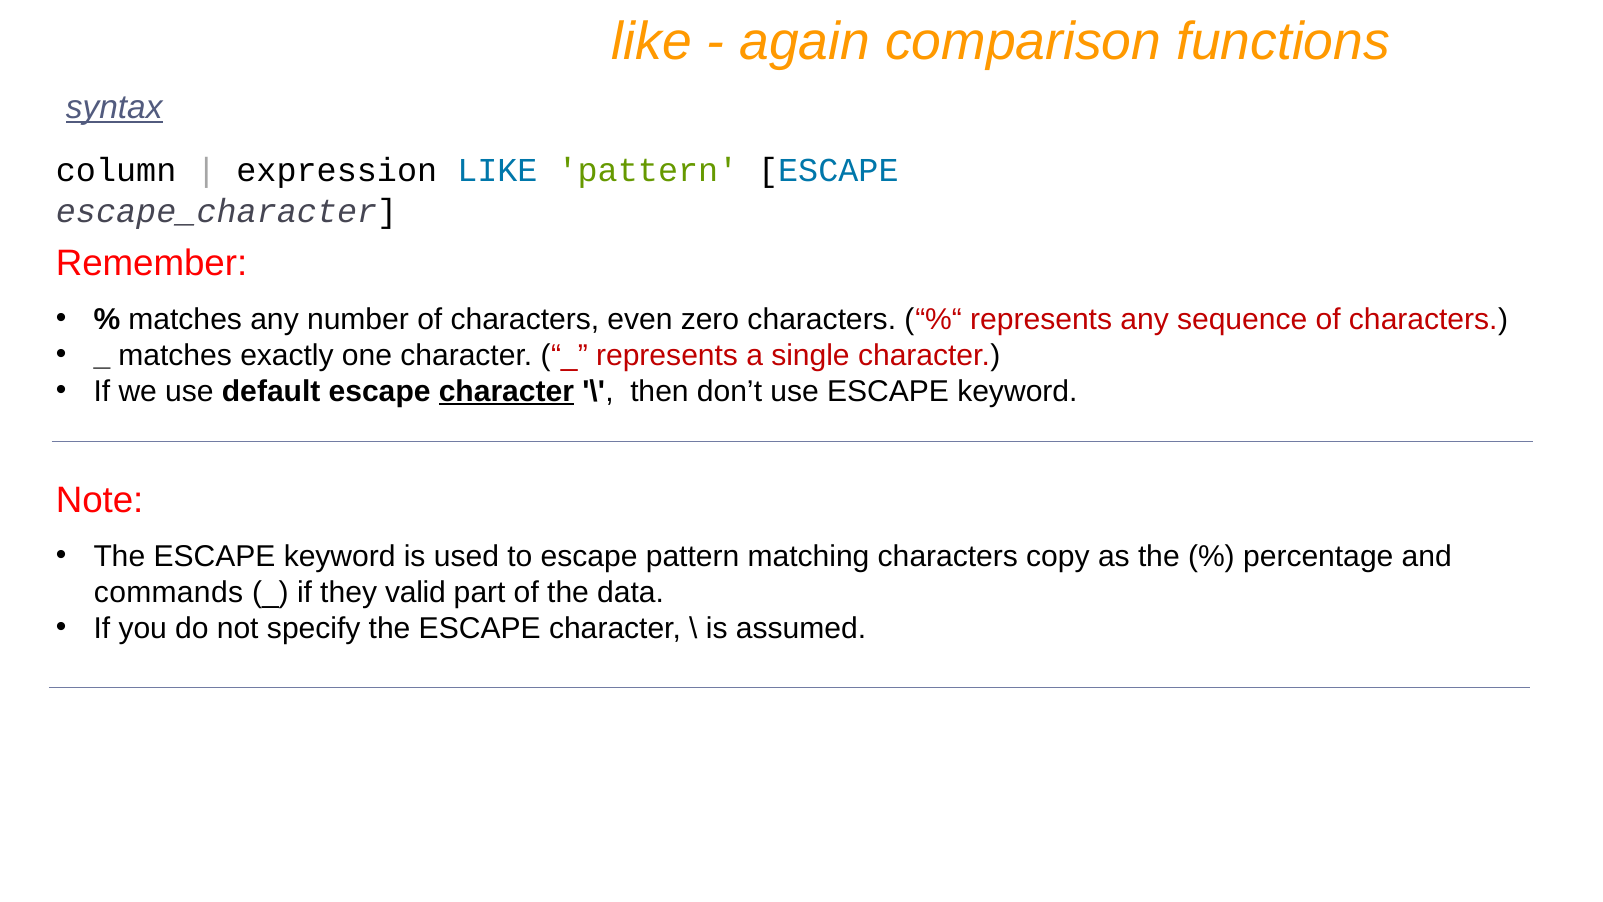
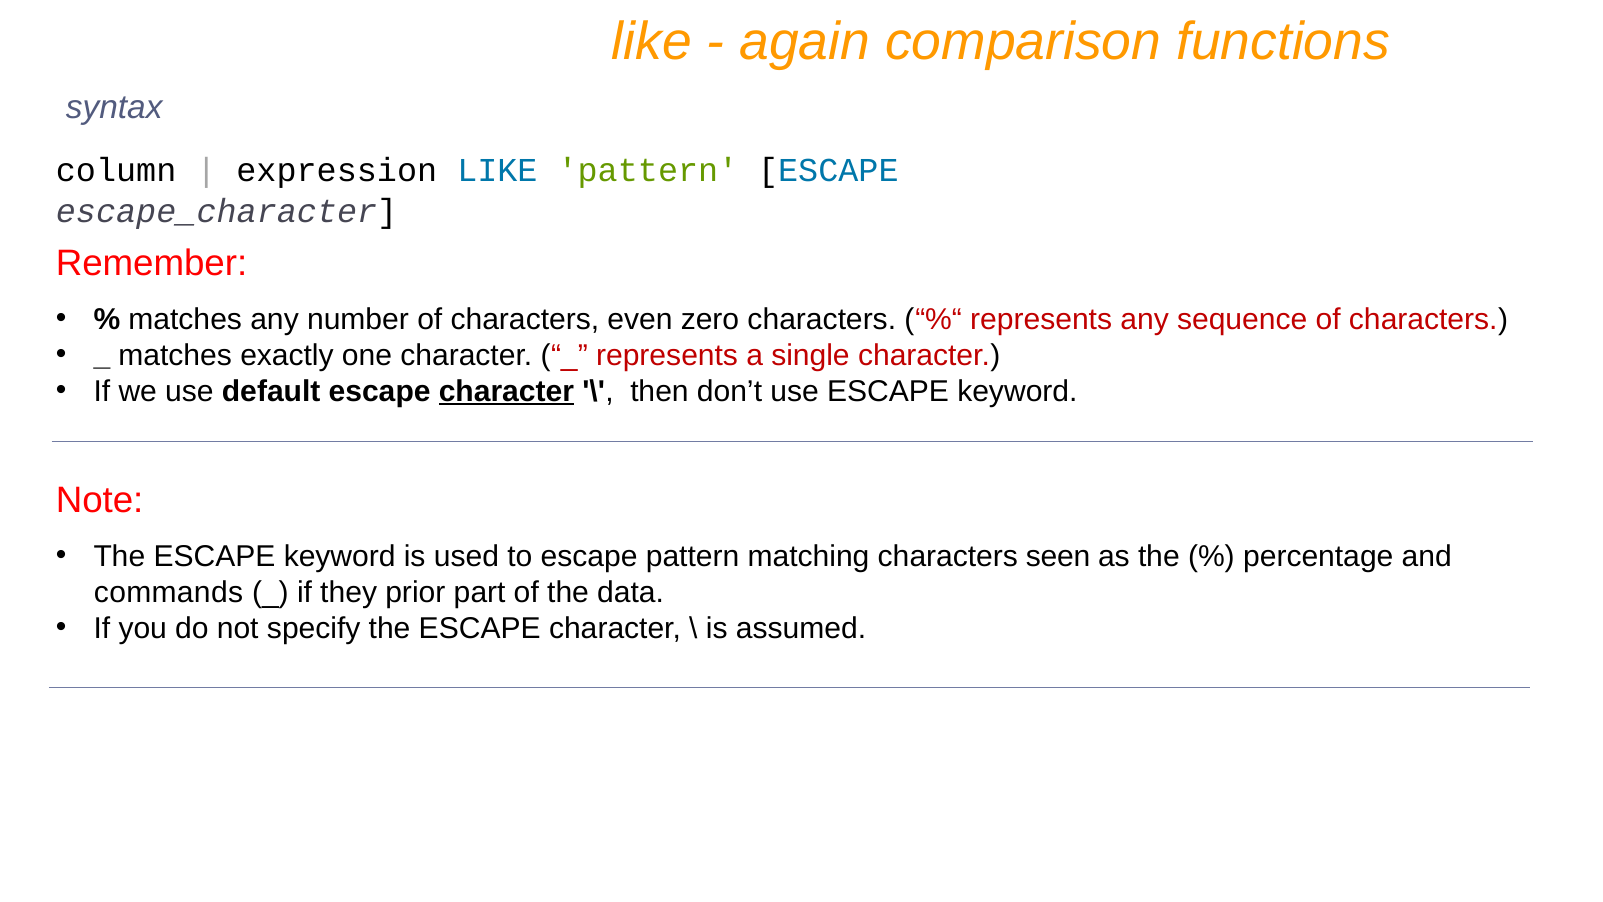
syntax underline: present -> none (114, 107)
copy: copy -> seen (1058, 556)
valid: valid -> prior (415, 592)
